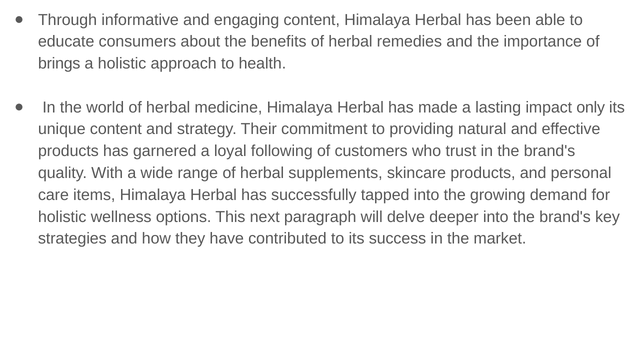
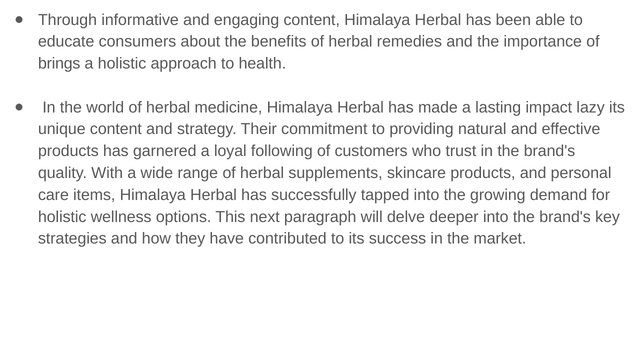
only: only -> lazy (591, 107)
